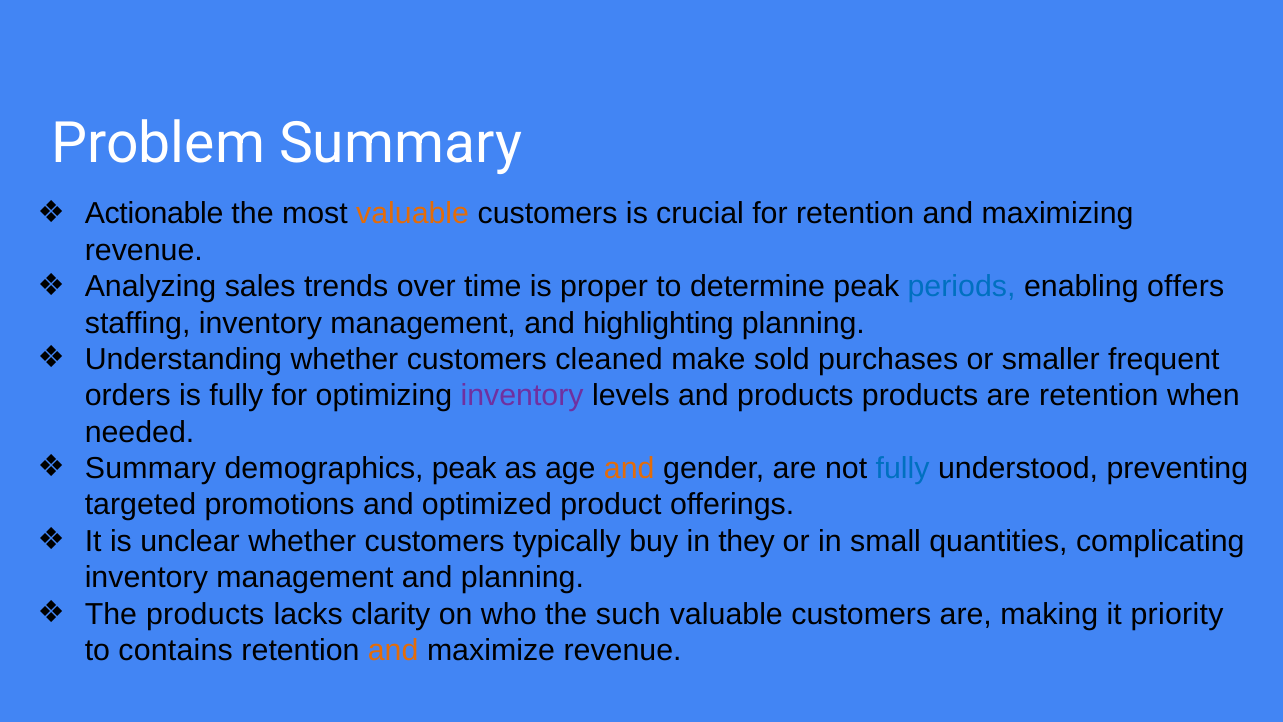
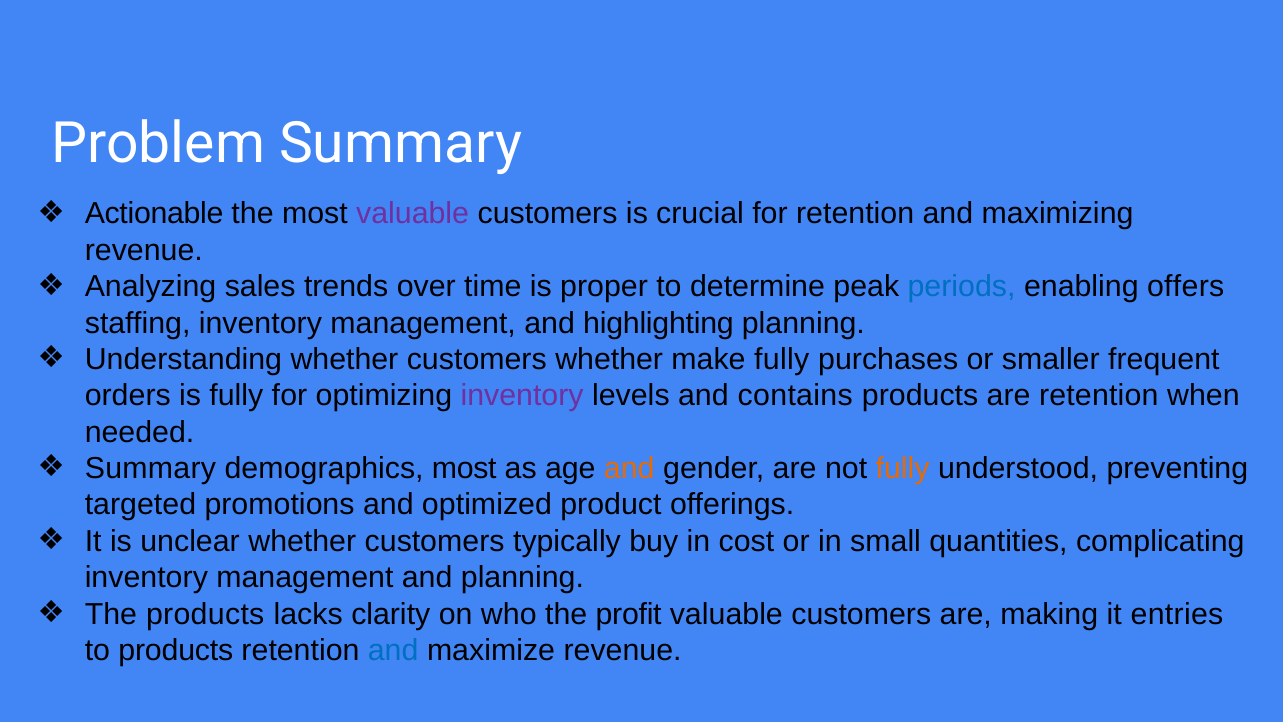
valuable colour: orange -> purple (413, 214)
customers cleaned: cleaned -> whether (609, 359)
make sold: sold -> fully (782, 359)
and products: products -> contains (795, 396)
demographics peak: peak -> most (464, 468)
fully colour: blue -> orange (903, 468)
they: they -> cost (746, 541)
such: such -> profit (629, 614)
priority: priority -> entries (1177, 614)
to contains: contains -> products (176, 650)
and colour: orange -> blue (393, 650)
